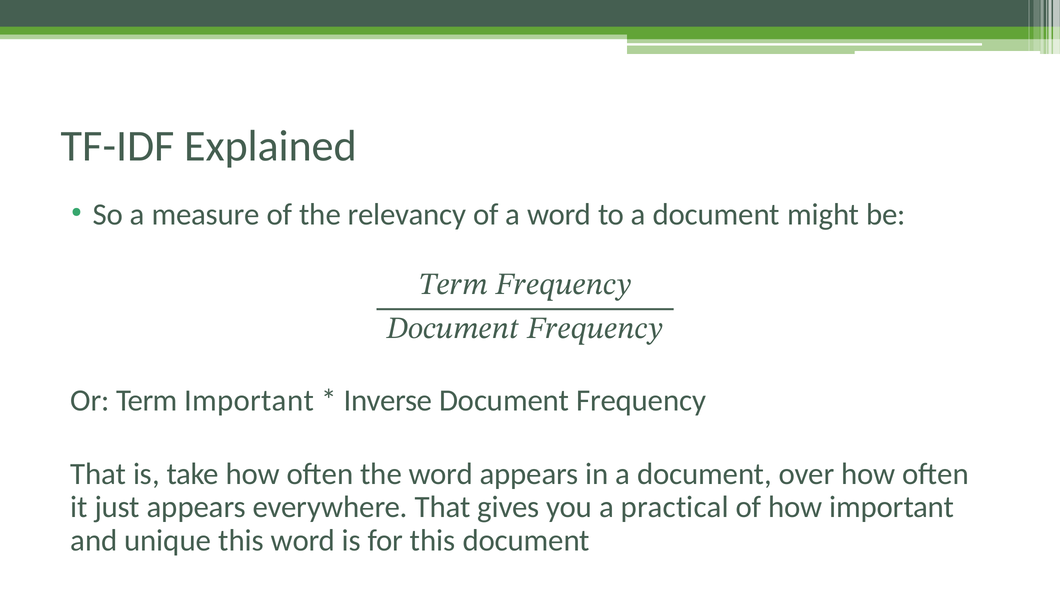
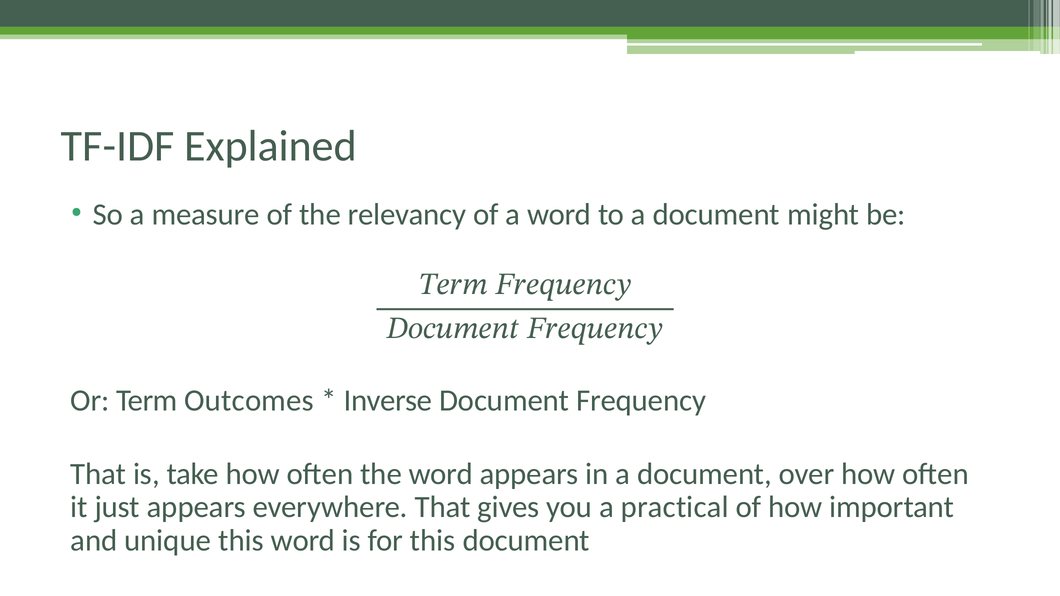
Term Important: Important -> Outcomes (249, 401)
